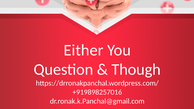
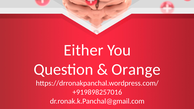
Though: Though -> Orange (136, 70)
